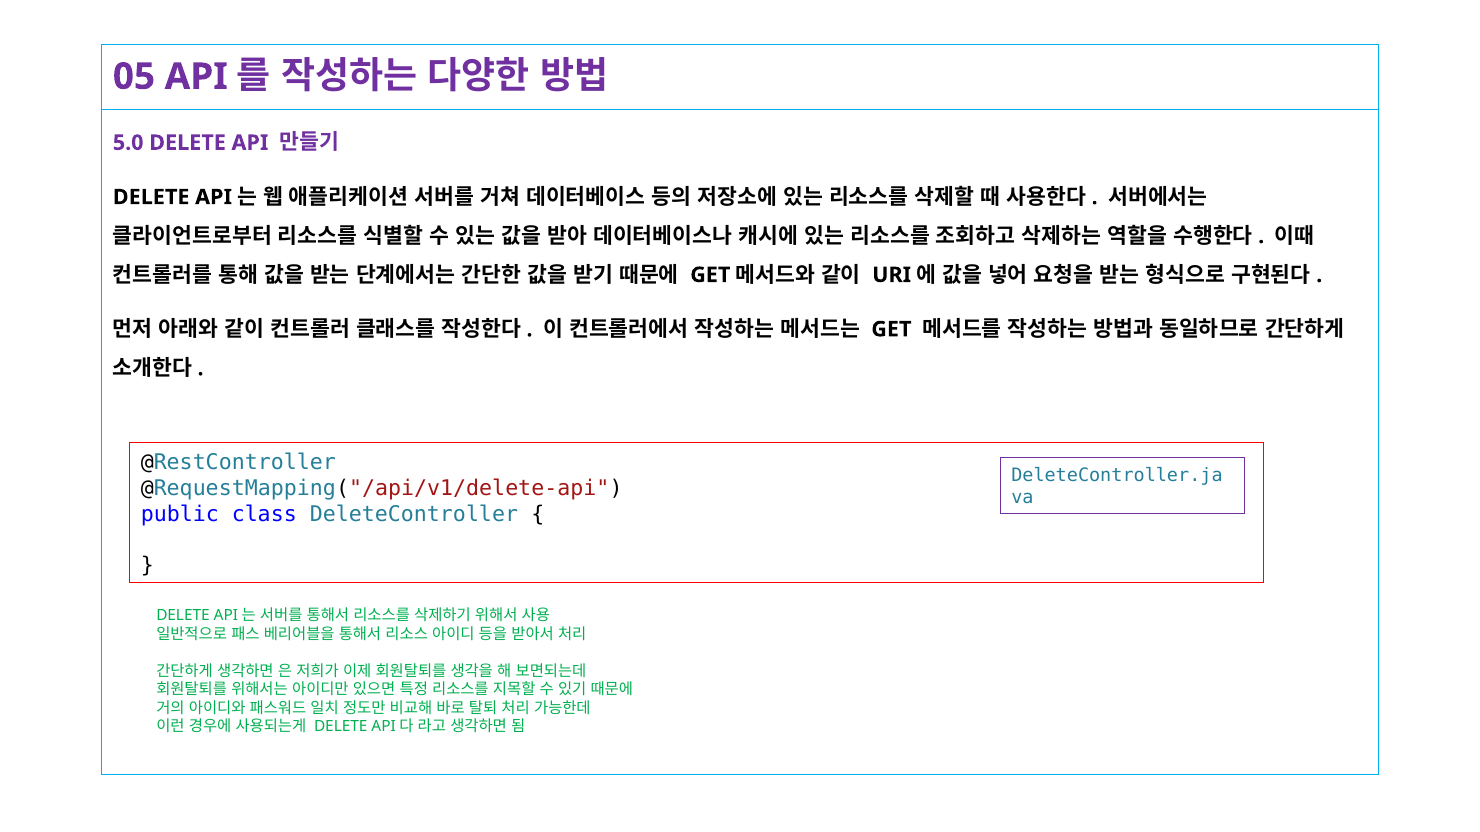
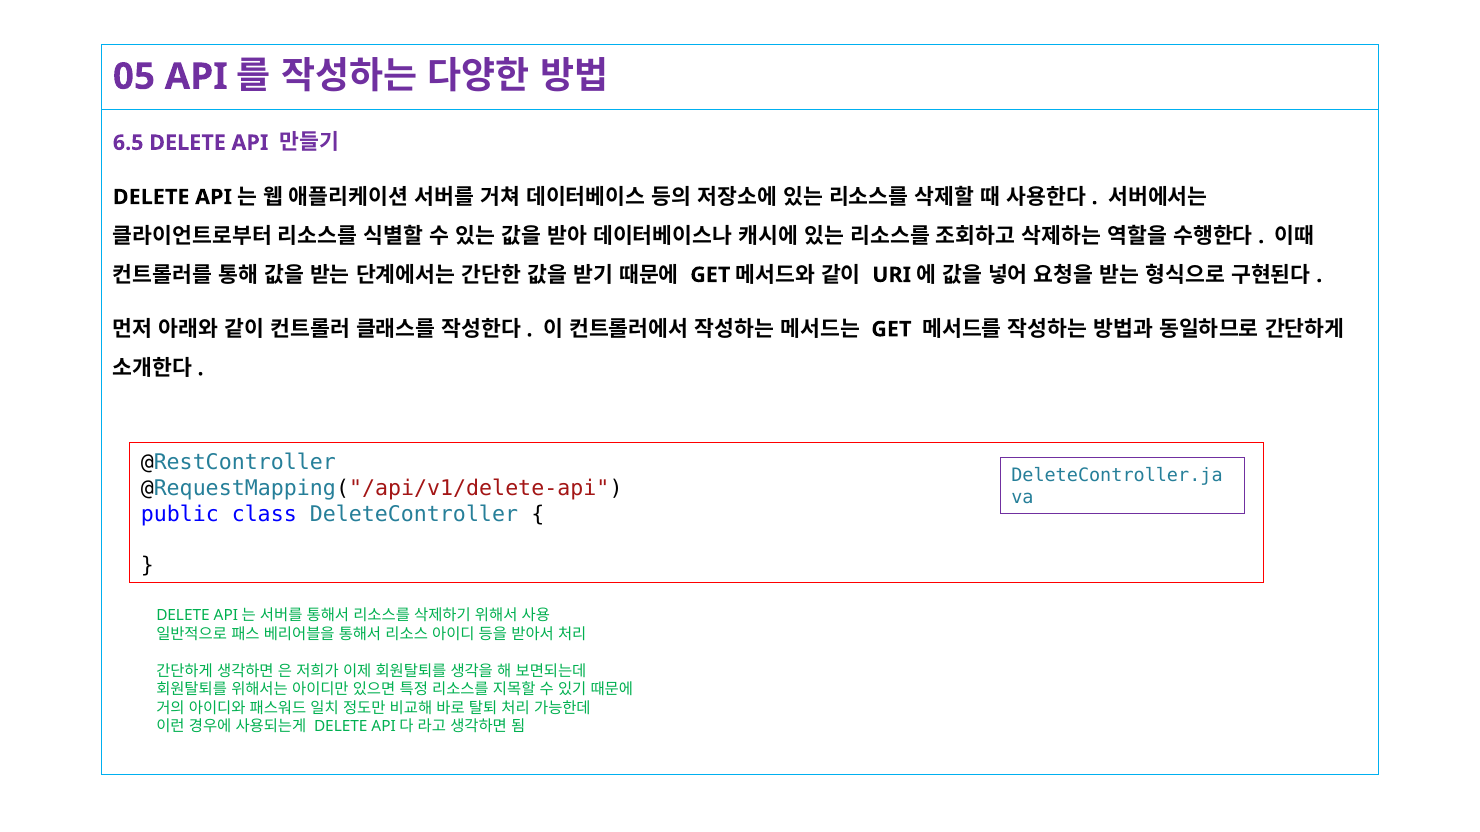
5.0: 5.0 -> 6.5 (128, 143)
